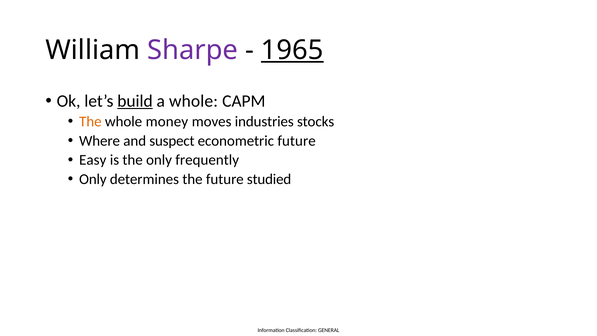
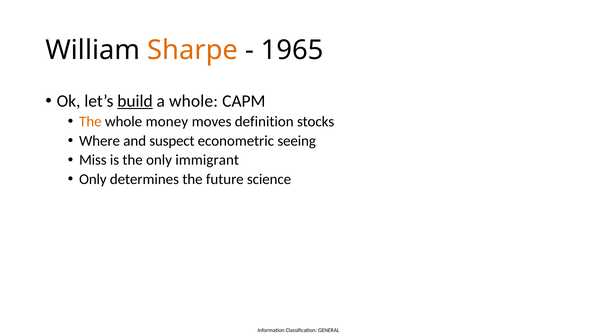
Sharpe colour: purple -> orange (193, 50)
1965 underline: present -> none (292, 50)
industries: industries -> definition (264, 122)
econometric future: future -> seeing (297, 141)
Easy: Easy -> Miss (93, 160)
frequently: frequently -> immigrant (207, 160)
studied: studied -> science (269, 179)
